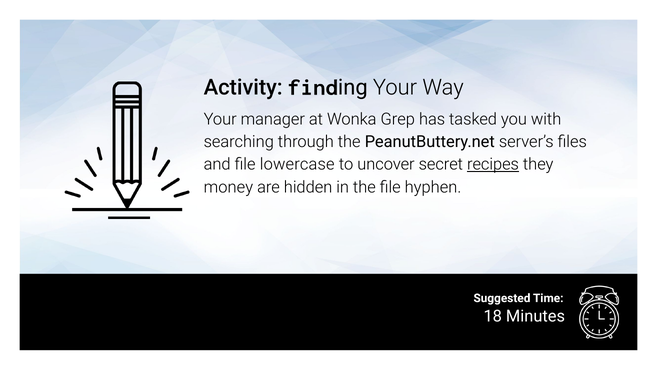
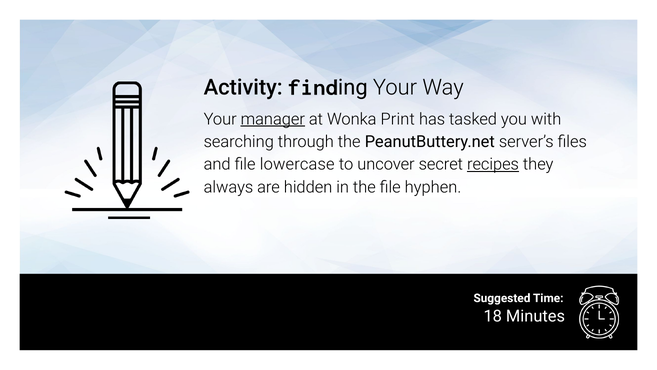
manager underline: none -> present (273, 119)
Grep: Grep -> Print (398, 119)
money: money -> always (228, 187)
